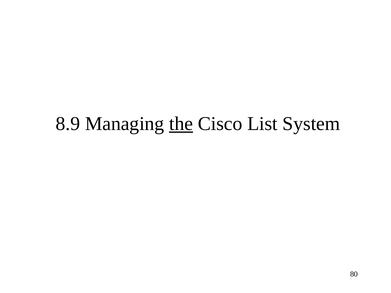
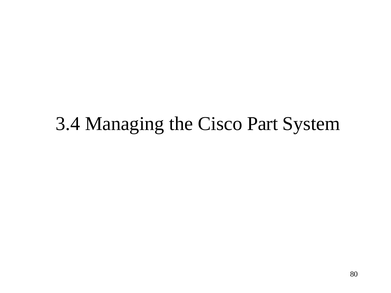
8.9: 8.9 -> 3.4 (68, 124)
the underline: present -> none (181, 124)
List: List -> Part (263, 124)
